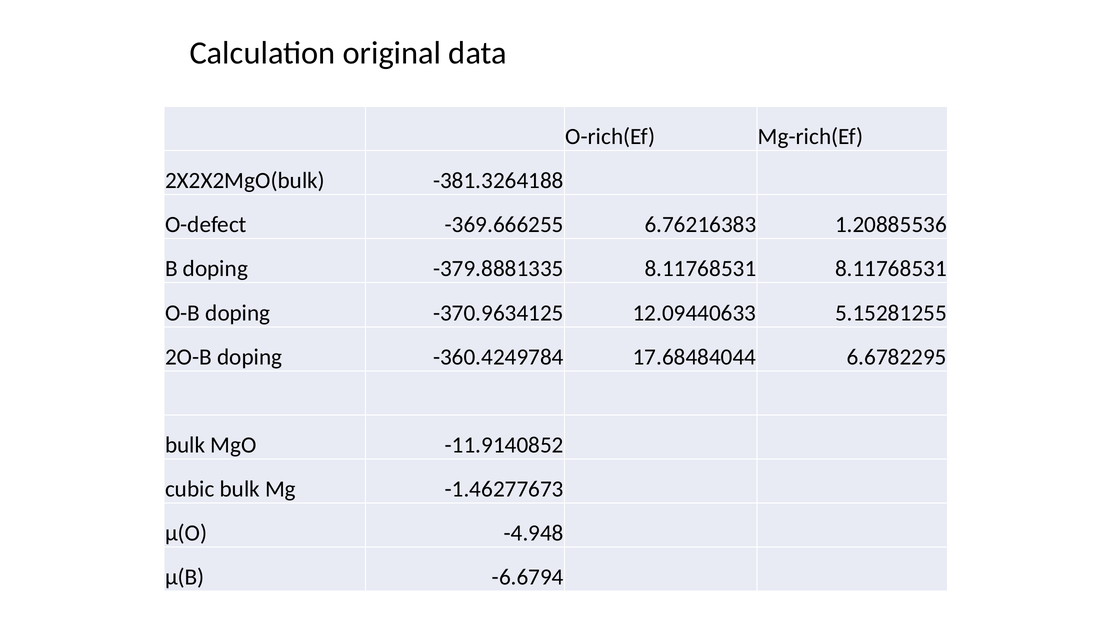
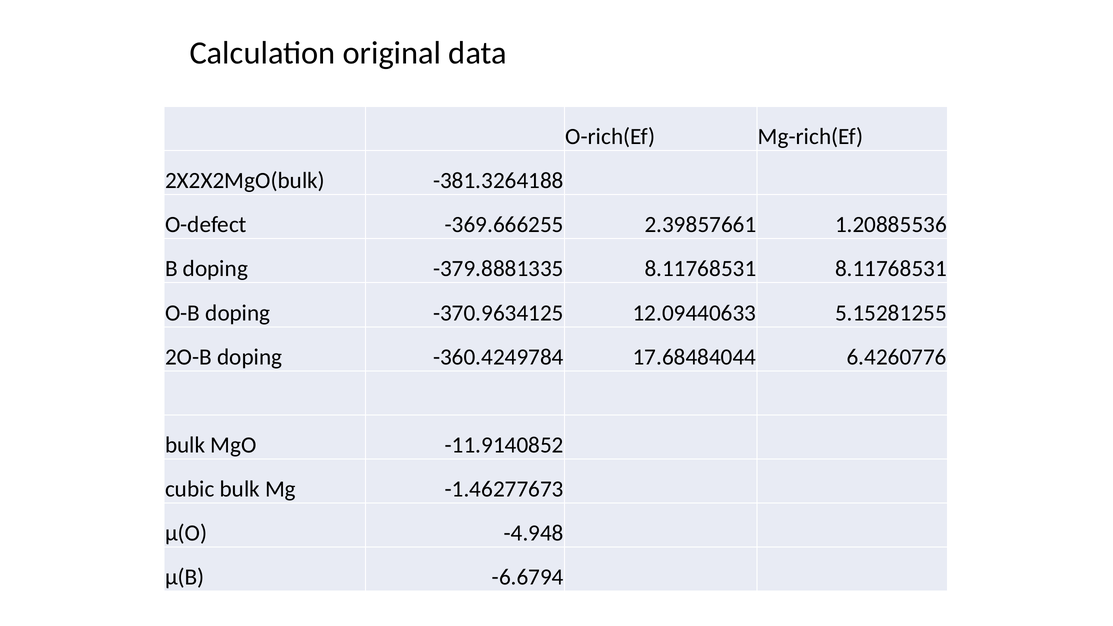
6.76216383: 6.76216383 -> 2.39857661 (700, 225)
6.6782295: 6.6782295 -> 6.4260776 (897, 357)
